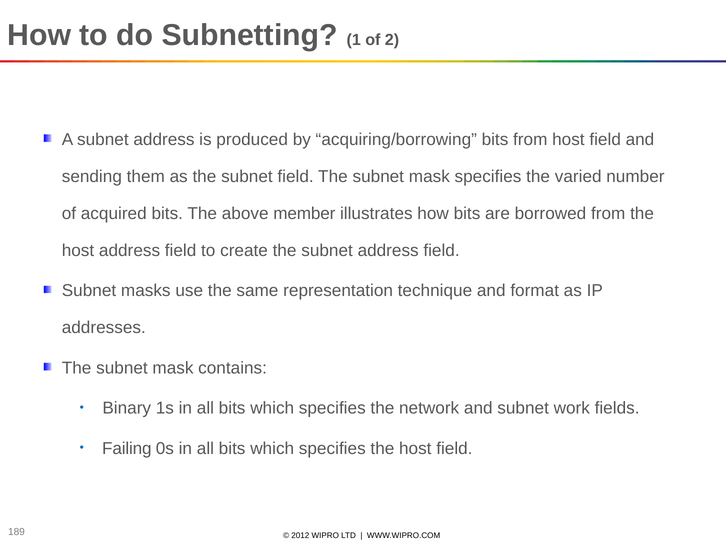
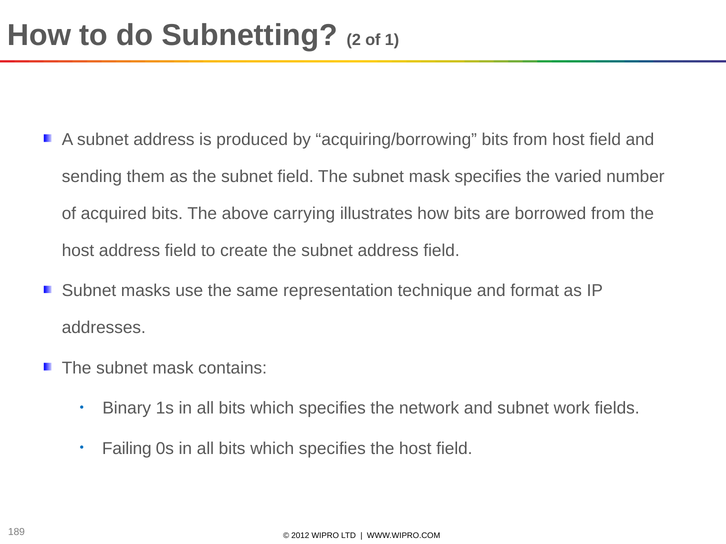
1: 1 -> 2 (354, 40)
2: 2 -> 1 (392, 40)
member: member -> carrying (304, 214)
